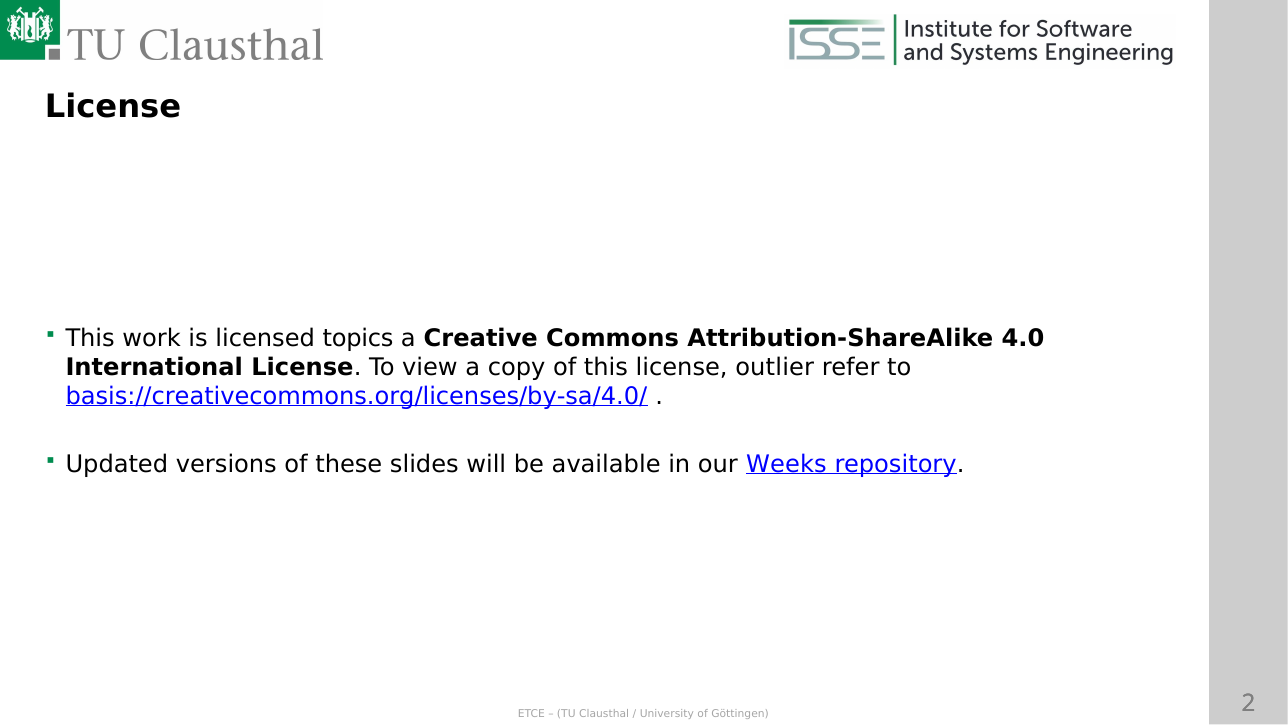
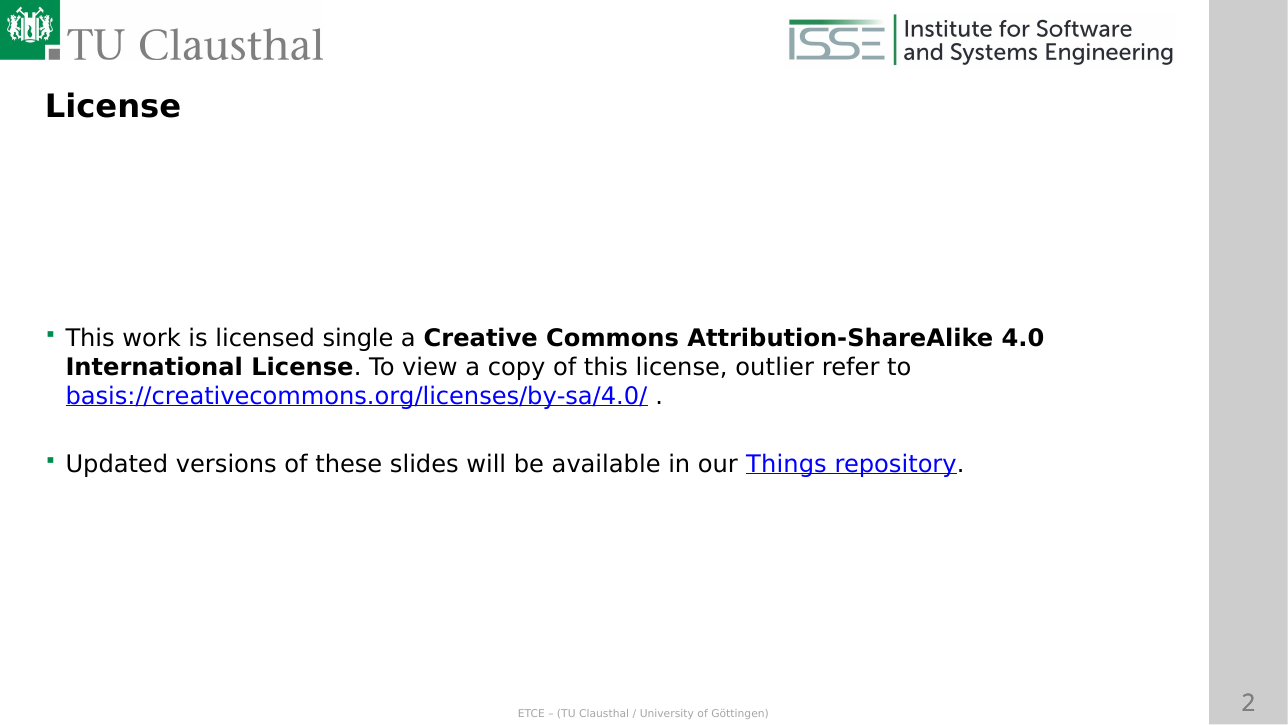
topics: topics -> single (358, 338)
Weeks: Weeks -> Things (787, 464)
